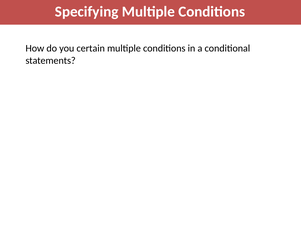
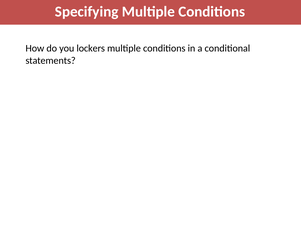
certain: certain -> lockers (91, 48)
